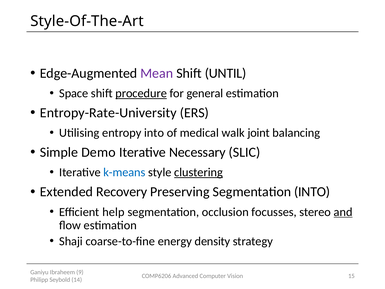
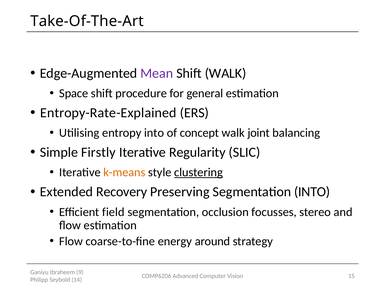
Style-Of-The-Art: Style-Of-The-Art -> Take-Of-The-Art (87, 21)
Shift UNTIL: UNTIL -> WALK (226, 73)
procedure underline: present -> none (141, 93)
Entropy-Rate-University: Entropy-Rate-University -> Entropy-Rate-Explained (108, 113)
medical: medical -> concept (199, 133)
Demo: Demo -> Firstly (98, 152)
Necessary: Necessary -> Regularity (197, 152)
k-means colour: blue -> orange (124, 172)
help: help -> field (113, 212)
and underline: present -> none (343, 212)
Shaji: Shaji -> Flow (71, 241)
density: density -> around (212, 241)
